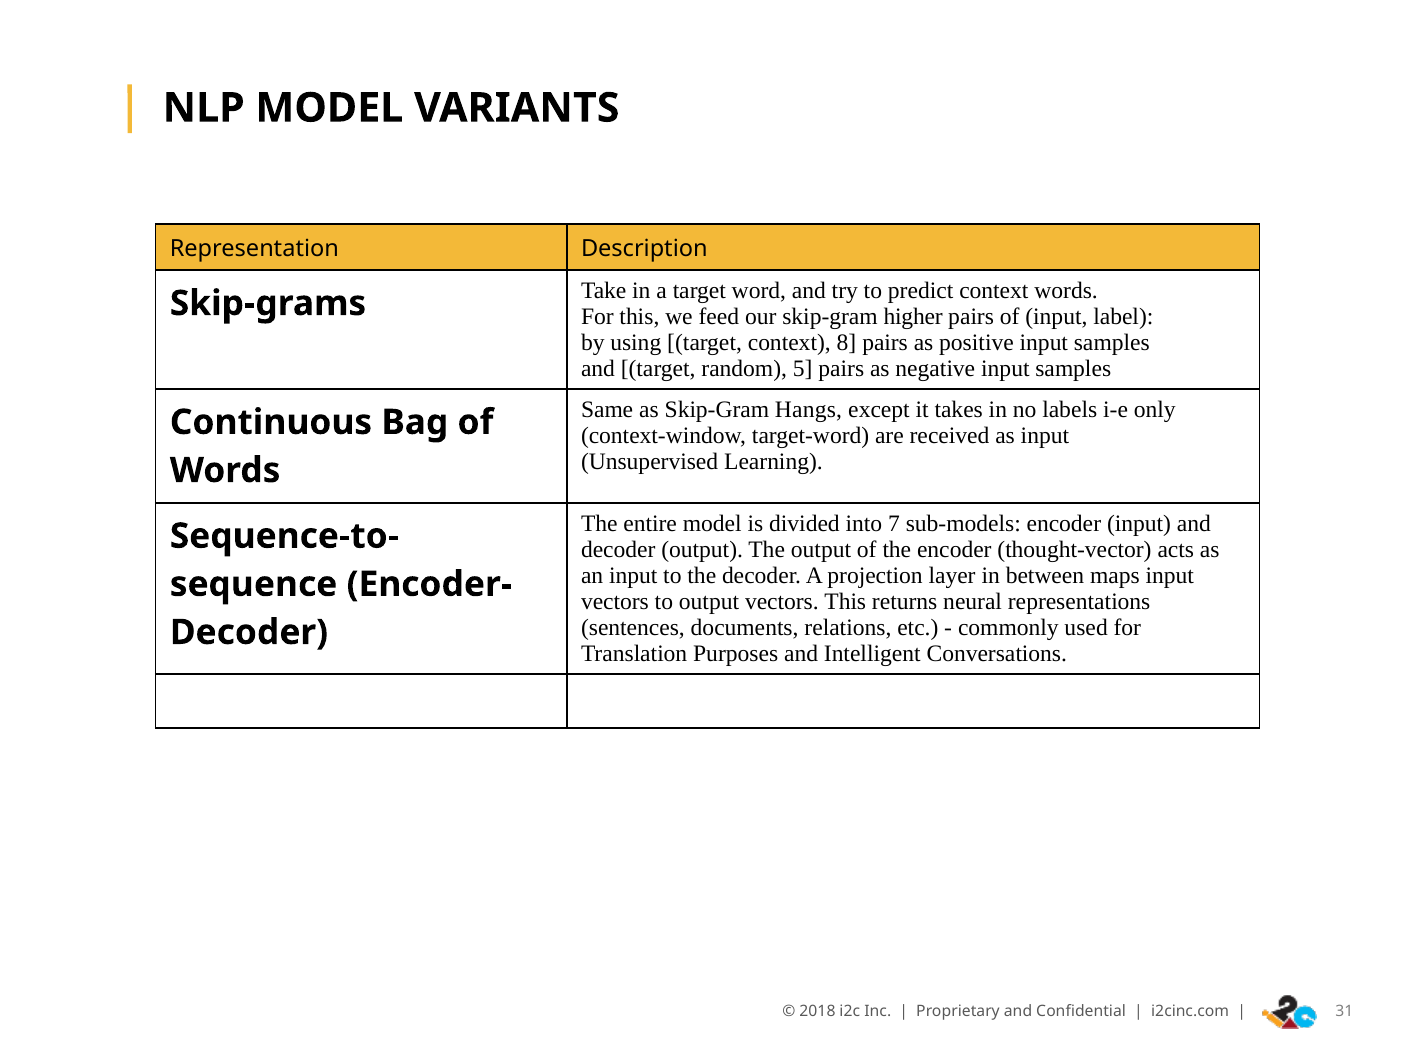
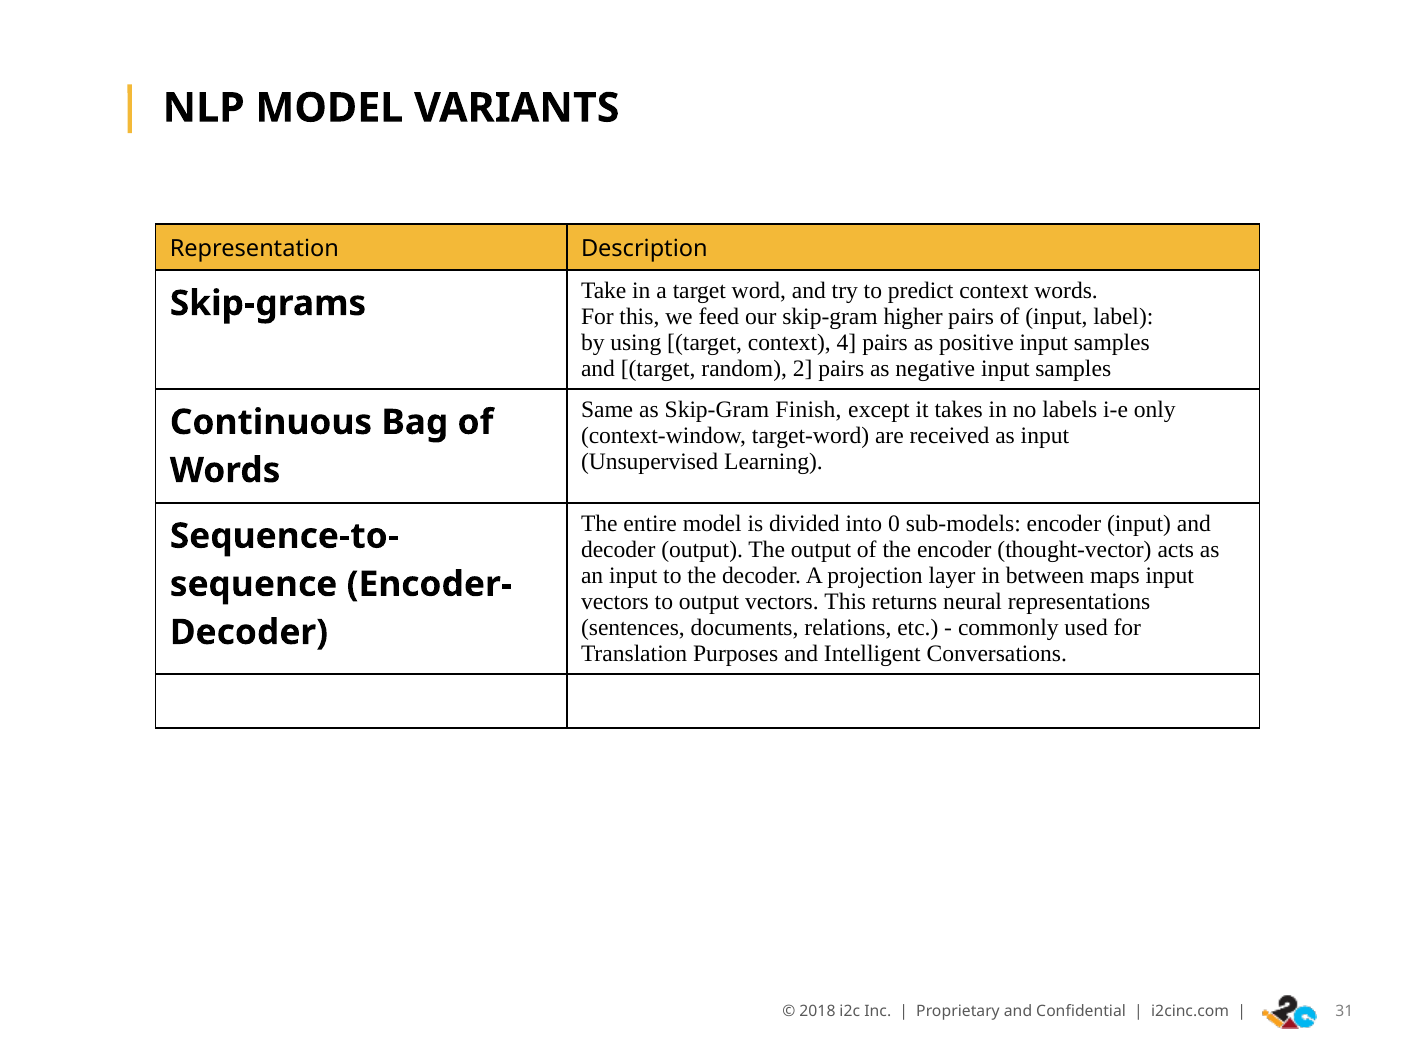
8: 8 -> 4 (846, 343)
5: 5 -> 2 (803, 369)
Hangs: Hangs -> Finish (809, 410)
7: 7 -> 0 (894, 523)
